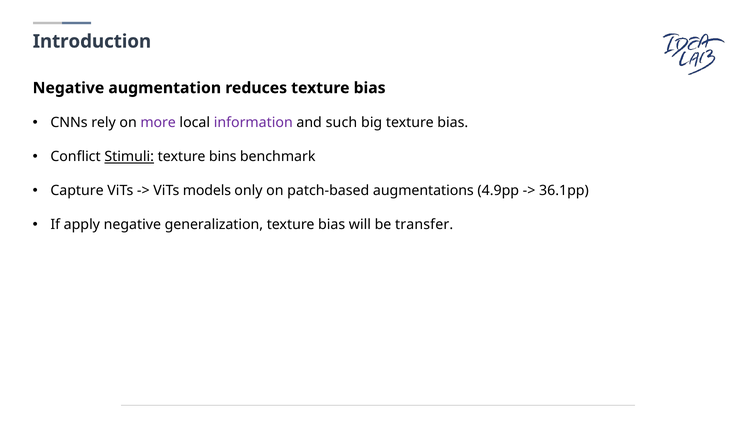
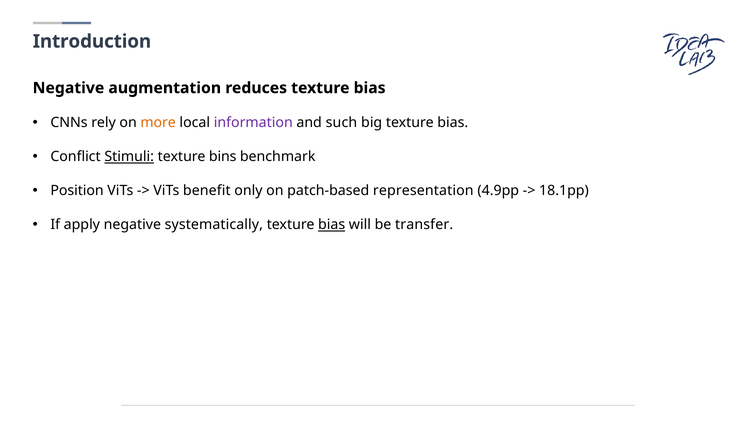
more colour: purple -> orange (158, 123)
Capture: Capture -> Position (77, 191)
models: models -> benefit (207, 191)
augmentations: augmentations -> representation (423, 191)
36.1pp: 36.1pp -> 18.1pp (564, 191)
generalization: generalization -> systematically (214, 225)
bias underline: none -> present (332, 225)
